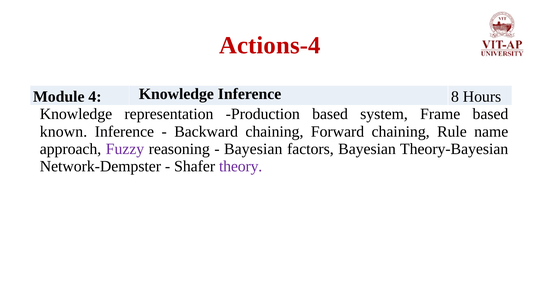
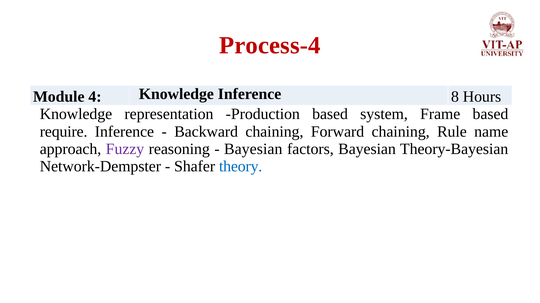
Actions-4: Actions-4 -> Process-4 (270, 45)
known: known -> require (64, 132)
theory colour: purple -> blue (241, 167)
